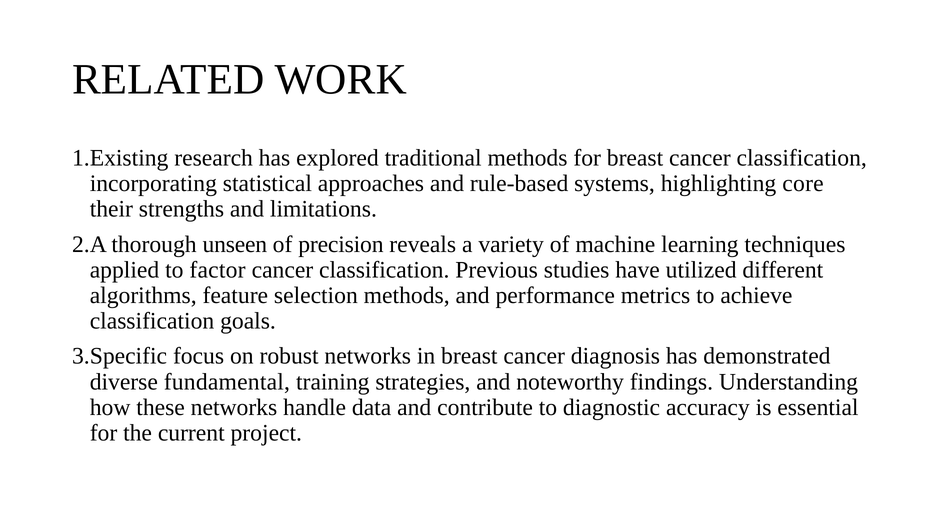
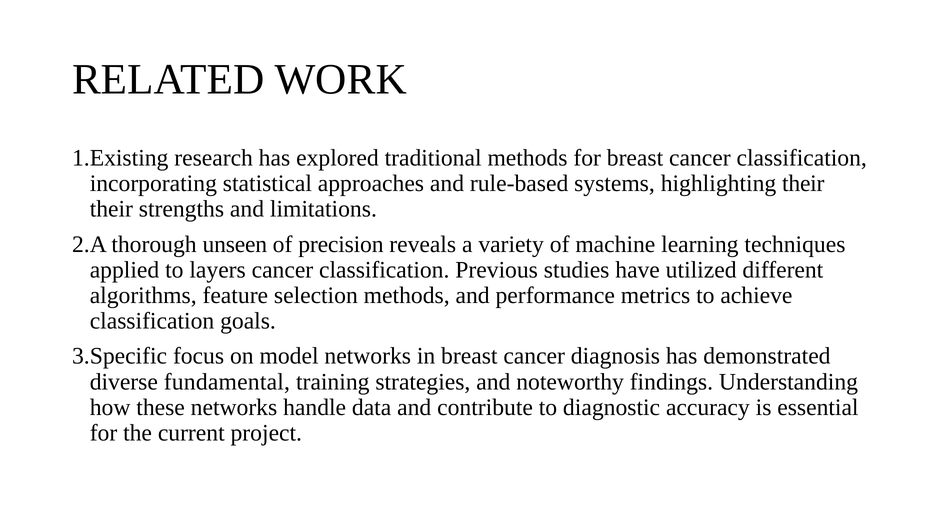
highlighting core: core -> their (803, 183)
factor: factor -> layers (218, 270)
robust: robust -> model (289, 356)
